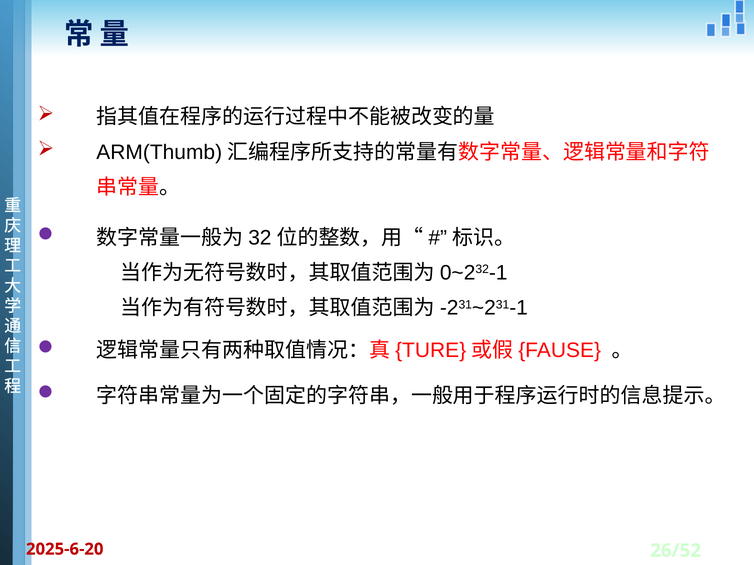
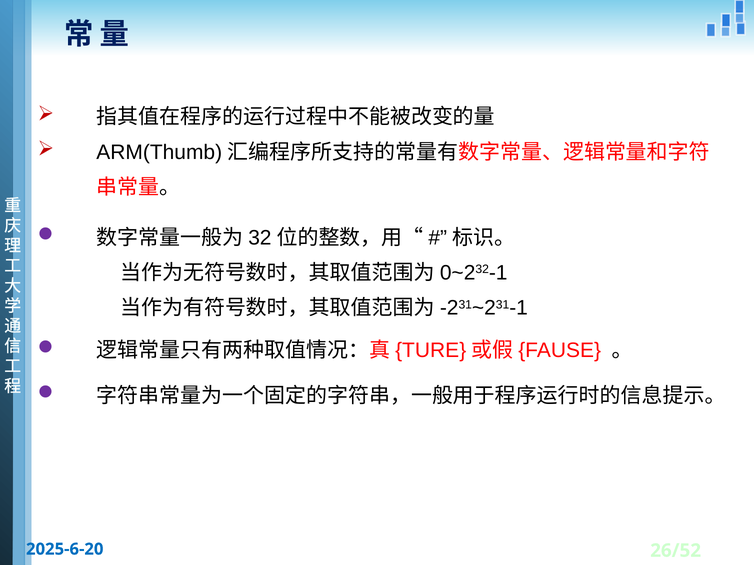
2025-6-20 colour: red -> blue (65, 550)
